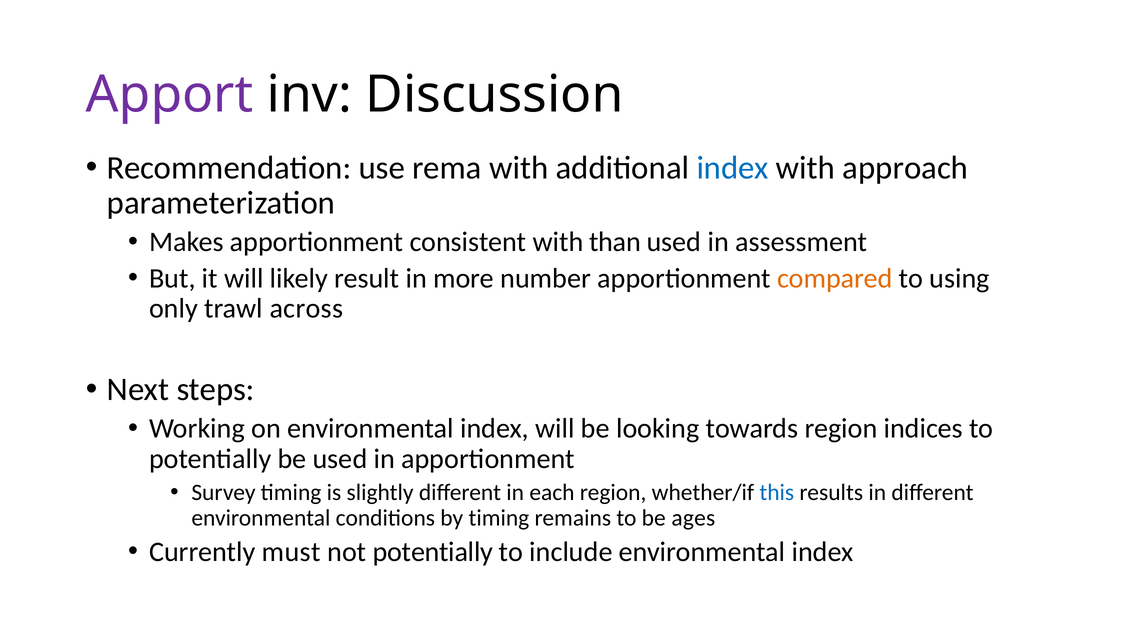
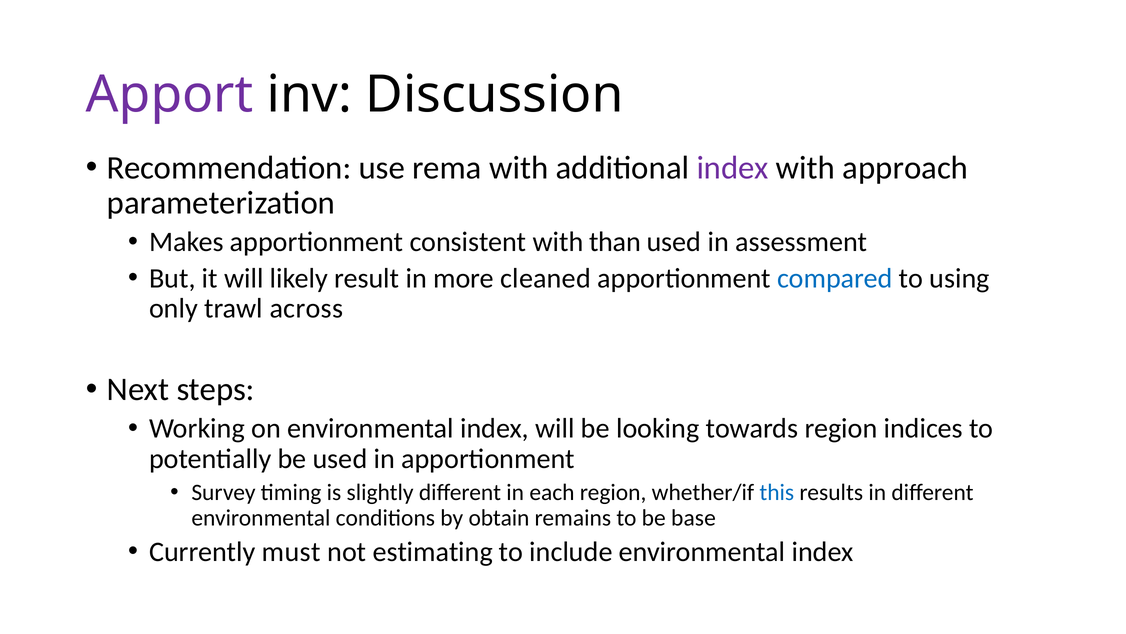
index colour: blue -> purple (733, 168)
number: number -> cleaned (546, 278)
compared colour: orange -> blue (835, 278)
by timing: timing -> obtain (499, 518)
ages: ages -> base (693, 518)
not potentially: potentially -> estimating (433, 551)
